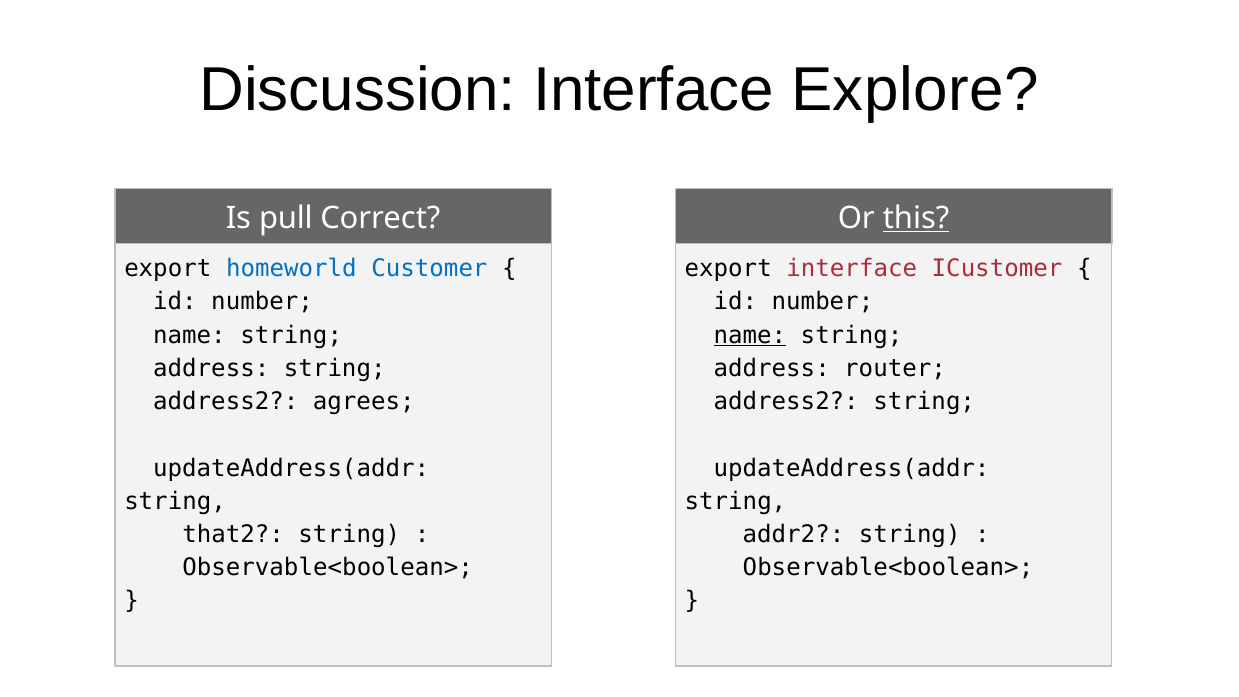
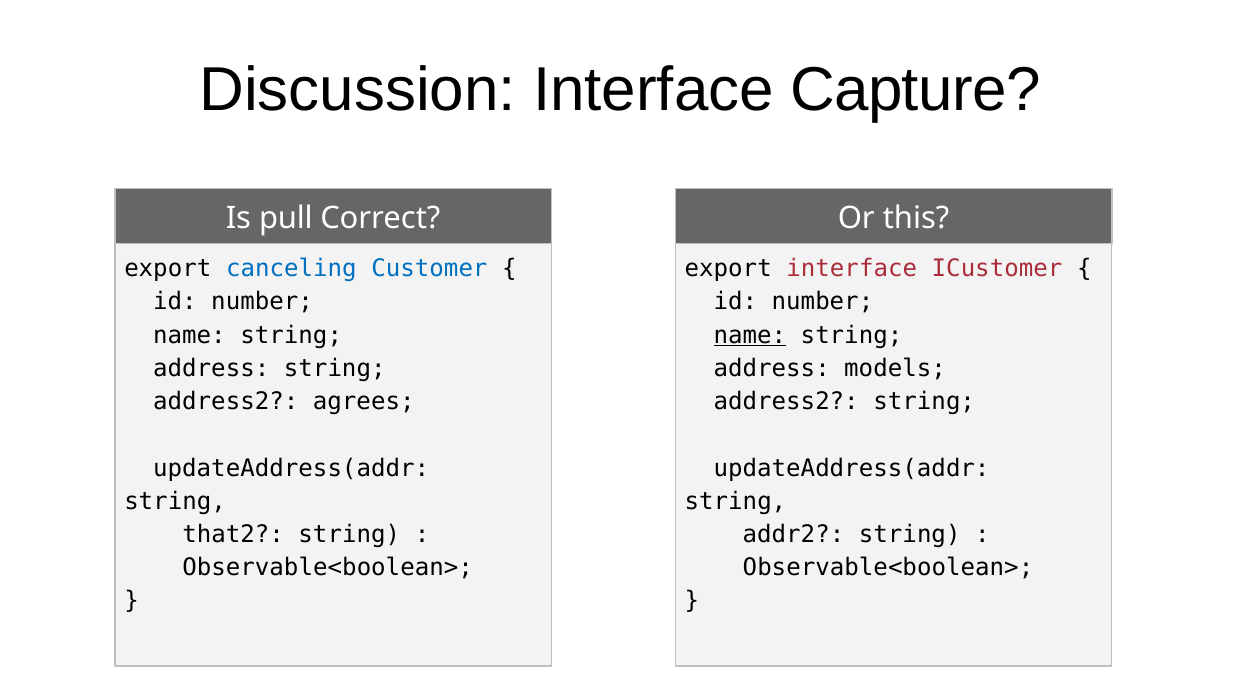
Explore: Explore -> Capture (915, 90)
this underline: present -> none (916, 218)
homeworld: homeworld -> canceling (291, 269)
router: router -> models (895, 368)
